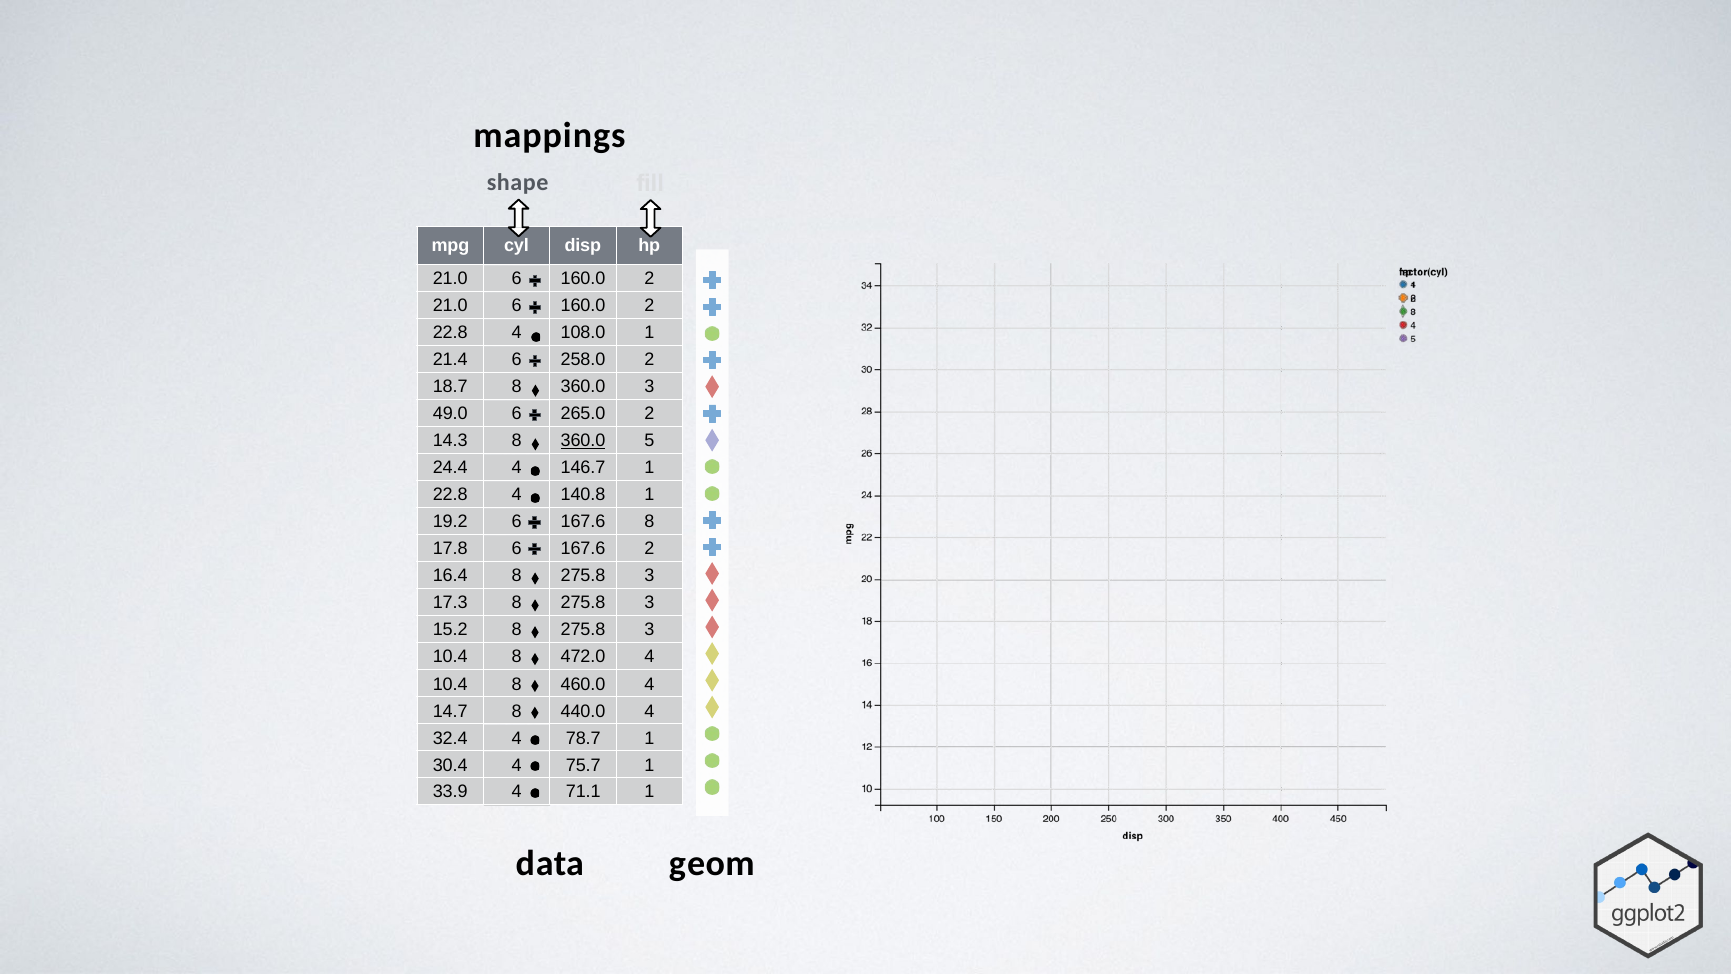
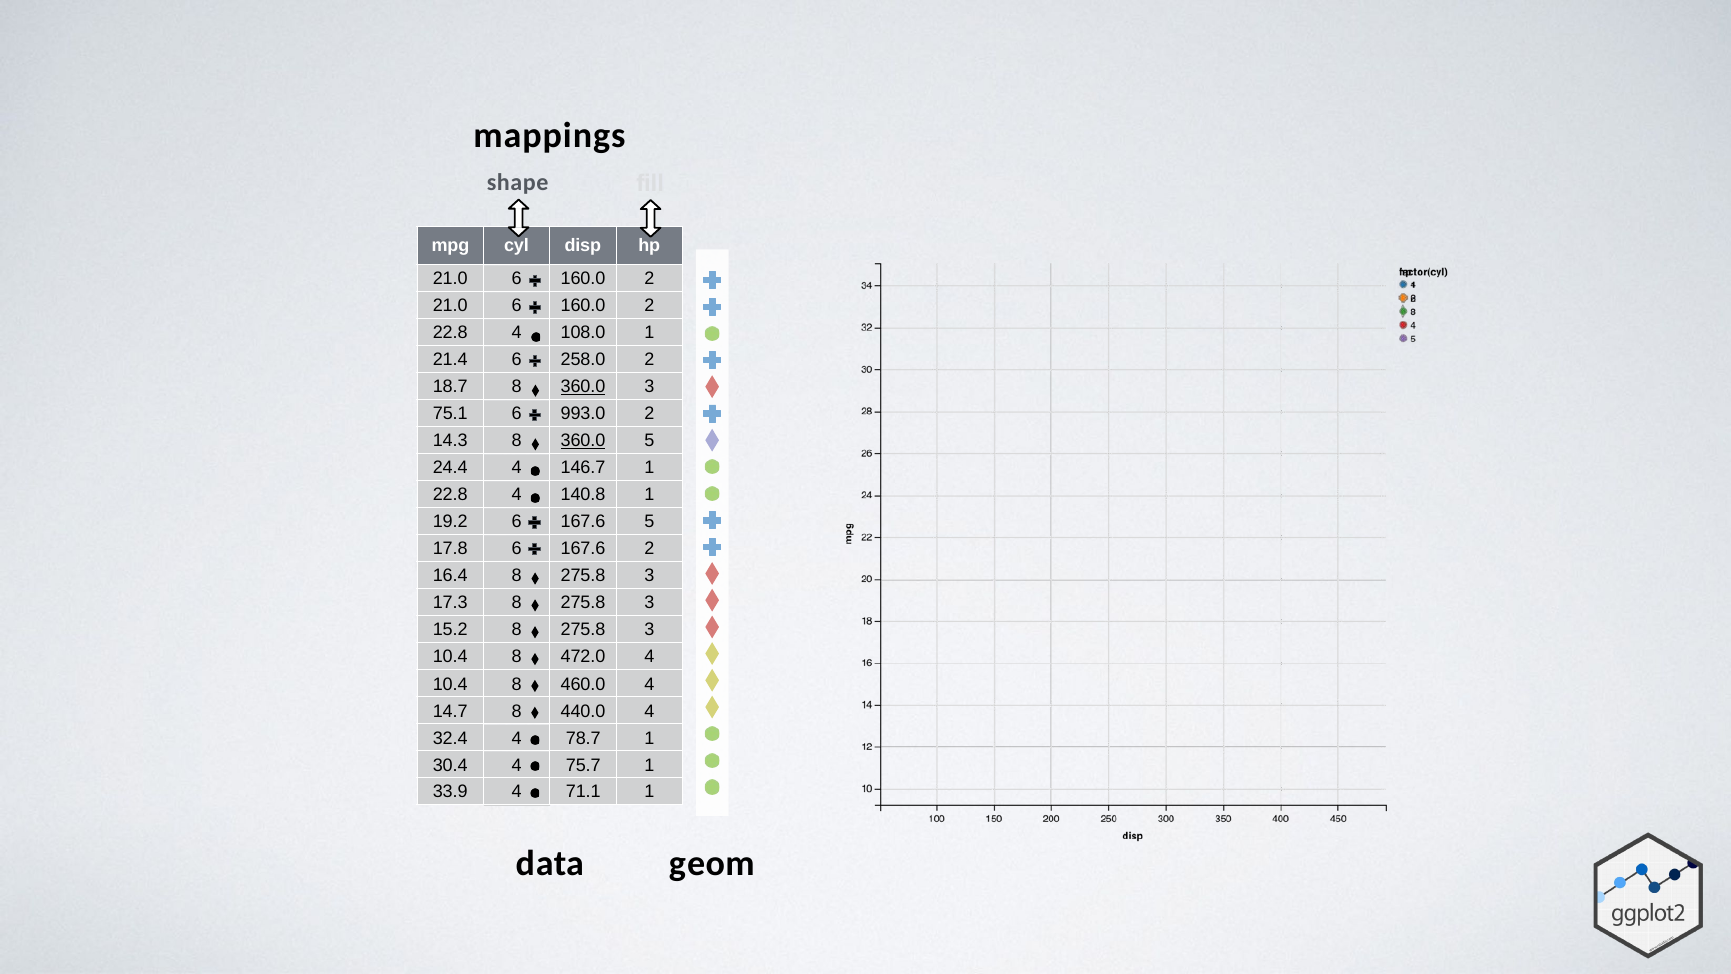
360.0 underline: none -> present (583, 387)
49.0: 49.0 -> 75.1 (450, 414)
265.0: 265.0 -> 993.0 (583, 414)
167.6 8: 8 -> 5 (649, 522)
